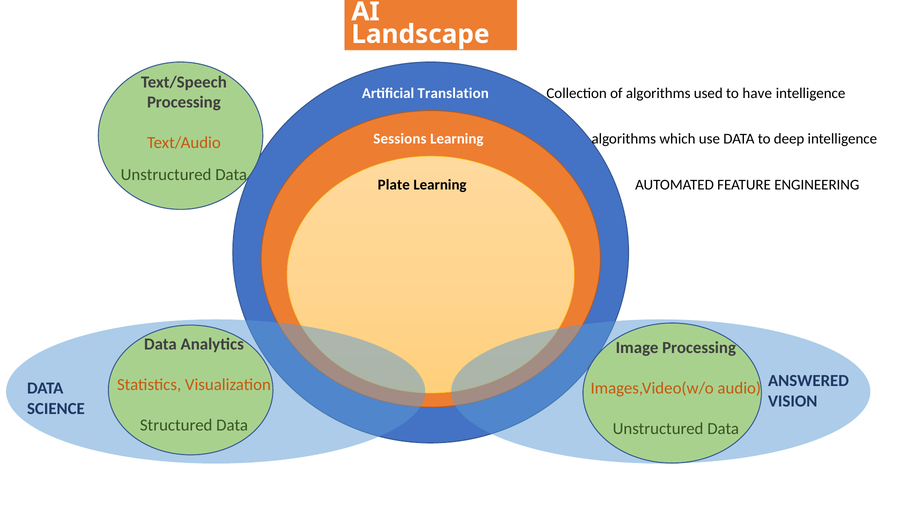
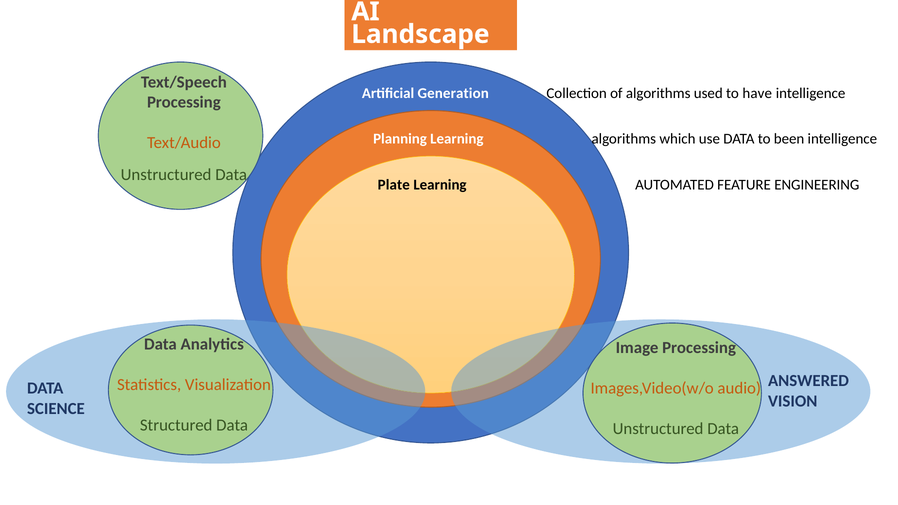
Translation: Translation -> Generation (453, 94)
Sessions: Sessions -> Planning (400, 139)
deep: deep -> been (789, 139)
